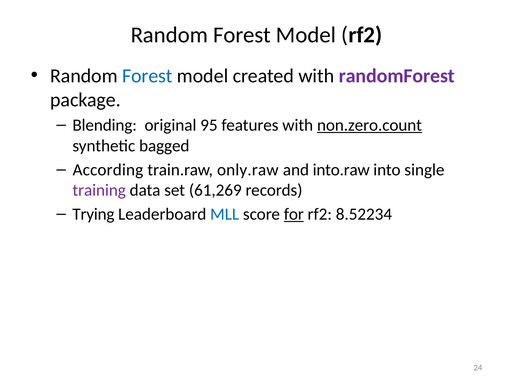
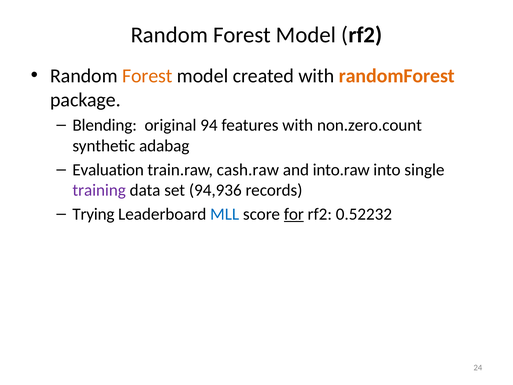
Forest colour: blue -> orange (147, 76)
randomForest colour: purple -> orange (397, 76)
95: 95 -> 94 (209, 125)
non.zero.count underline: present -> none (369, 125)
bagged: bagged -> adabag (164, 146)
According: According -> Evaluation (108, 170)
only.raw: only.raw -> cash.raw (248, 170)
61,269: 61,269 -> 94,936 (215, 190)
8.52234: 8.52234 -> 0.52232 (364, 214)
